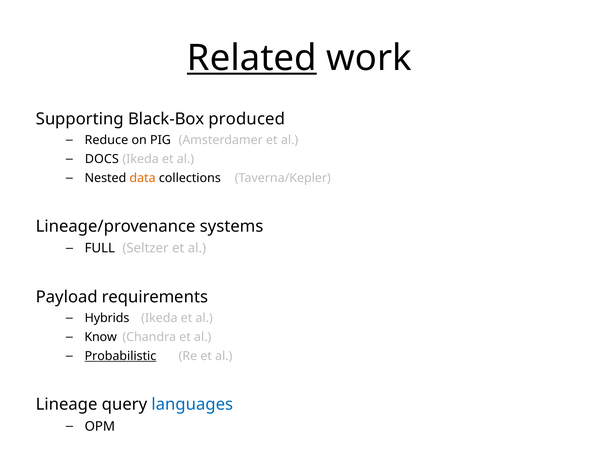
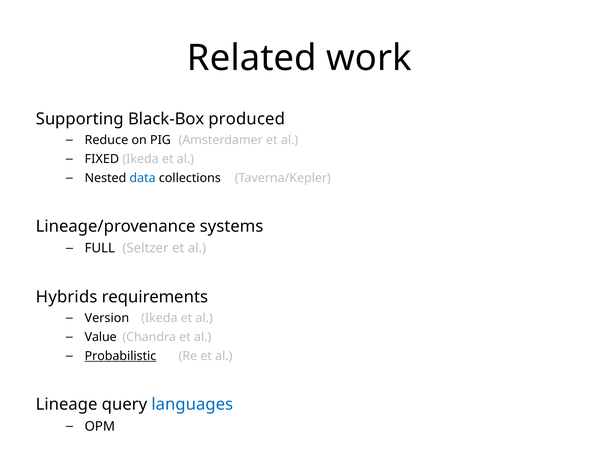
Related underline: present -> none (252, 58)
DOCS: DOCS -> FIXED (102, 159)
data colour: orange -> blue (143, 178)
Payload: Payload -> Hybrids (67, 297)
Hybrids: Hybrids -> Version (107, 318)
Know: Know -> Value (101, 337)
